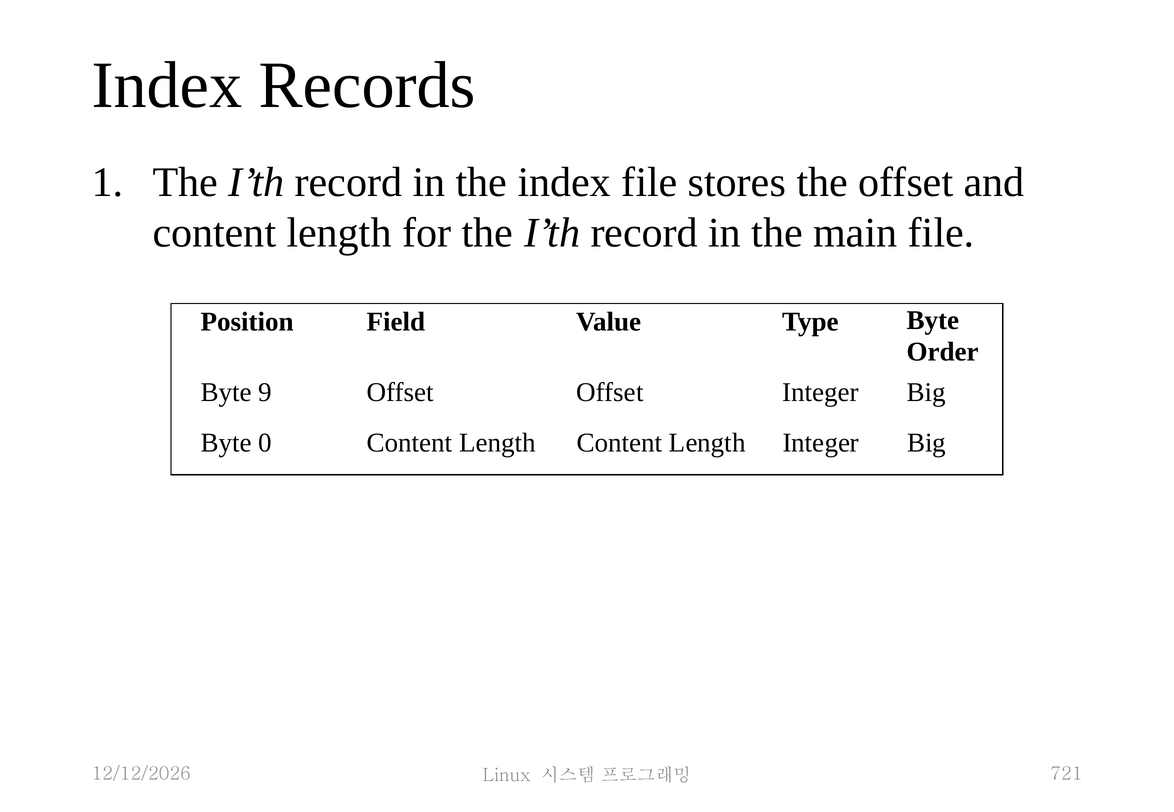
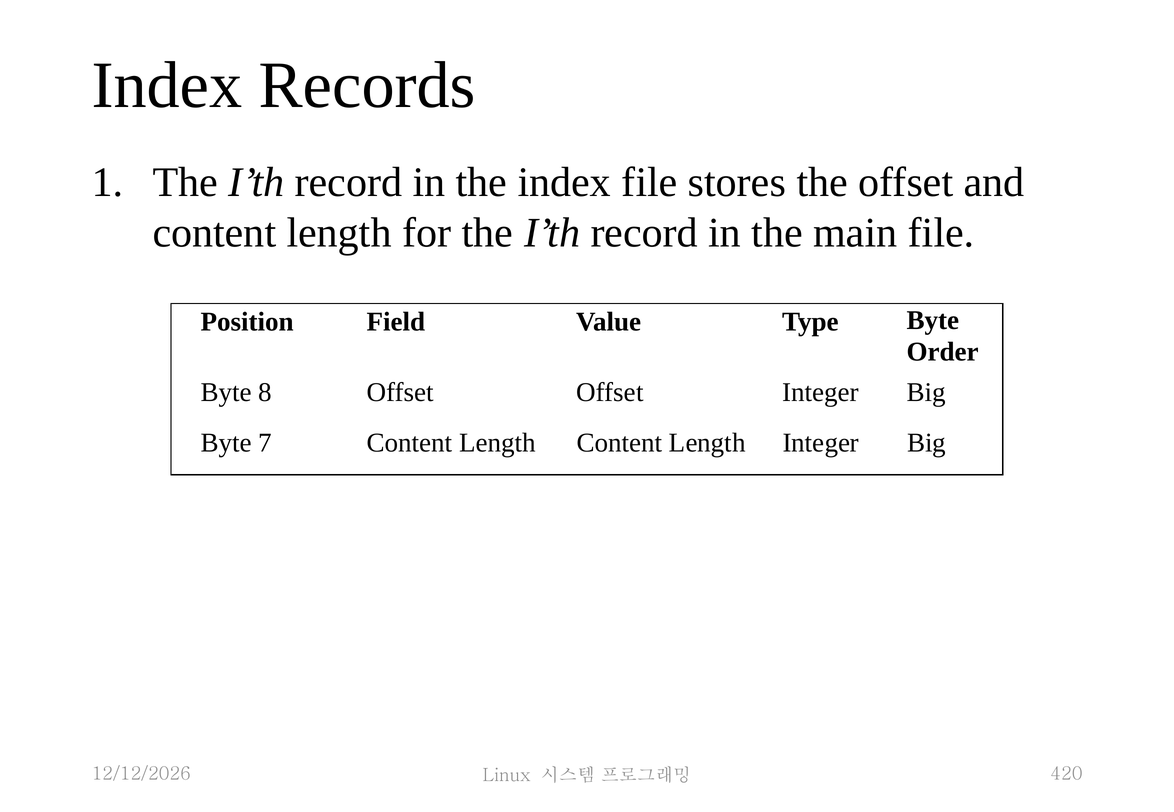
9: 9 -> 8 (265, 393)
0: 0 -> 7 (265, 443)
721: 721 -> 420 (1066, 774)
